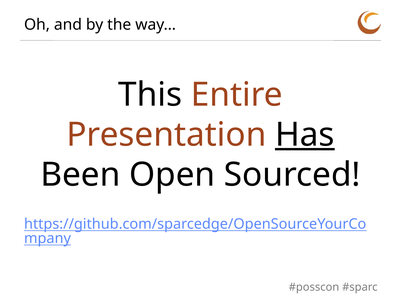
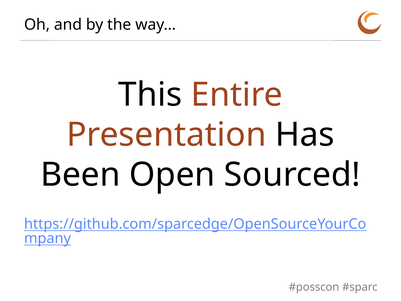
Has underline: present -> none (305, 135)
